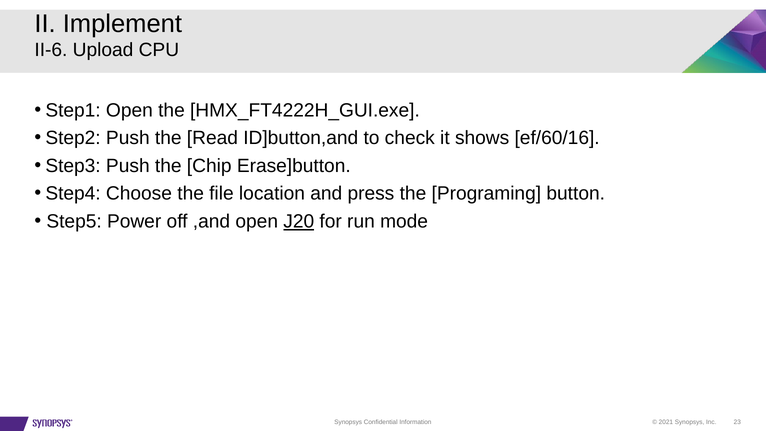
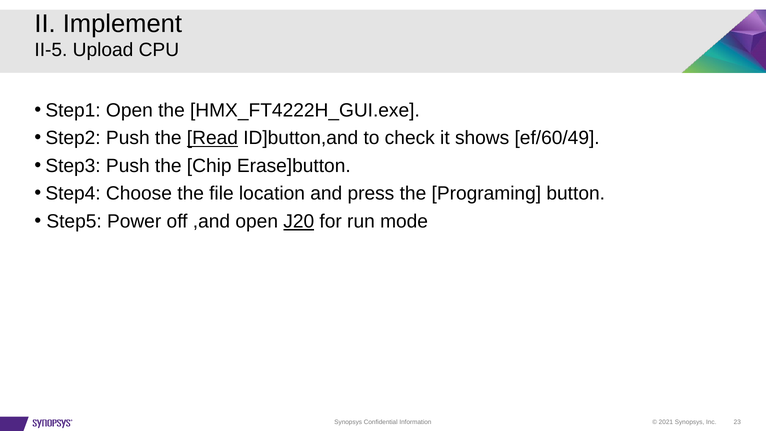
II-6: II-6 -> II-5 (51, 50)
Read underline: none -> present (212, 138)
ef/60/16: ef/60/16 -> ef/60/49 (557, 138)
